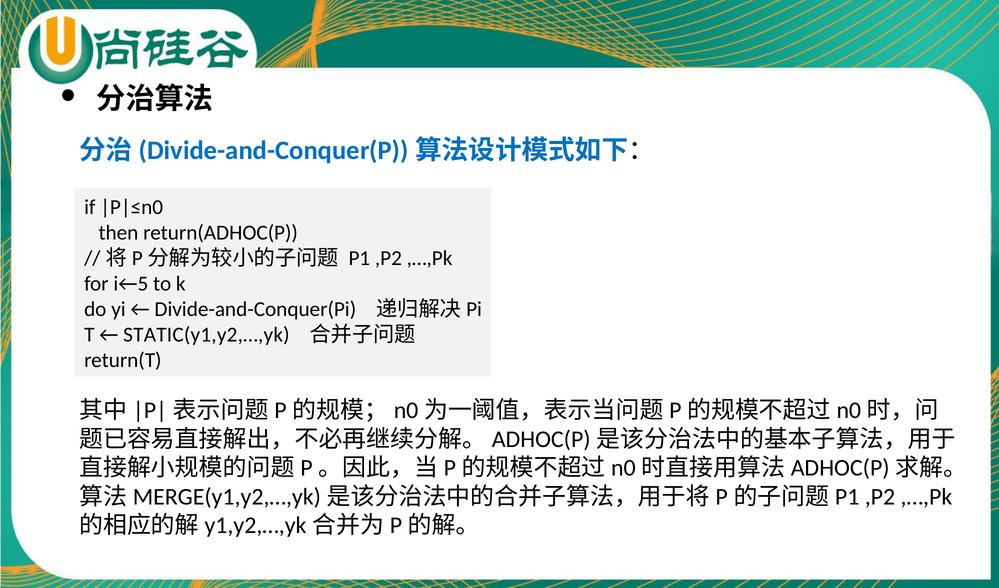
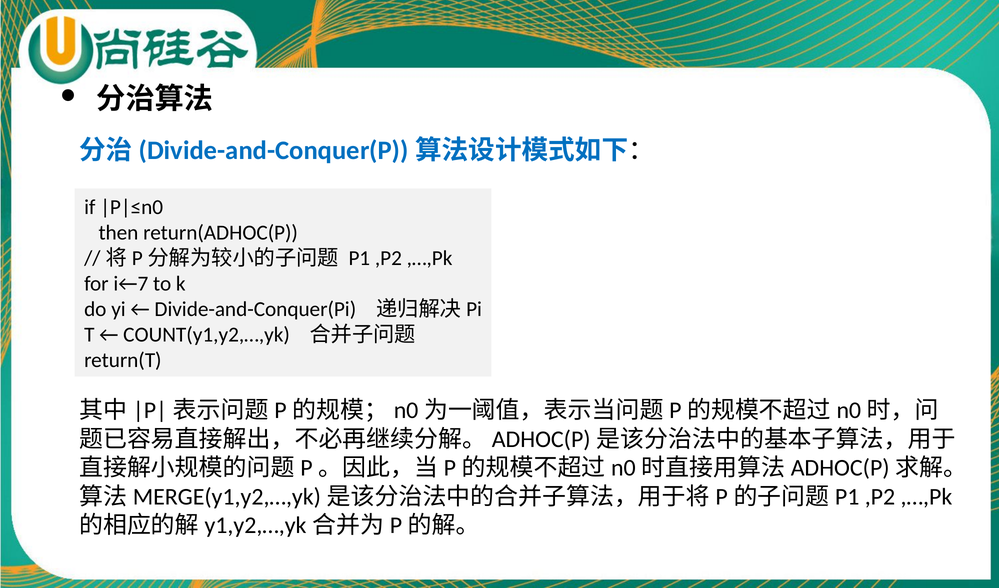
i←5: i←5 -> i←7 (131, 284)
STATIC(y1,y2,…,yk: STATIC(y1,y2,…,yk -> COUNT(y1,y2,…,yk (207, 335)
